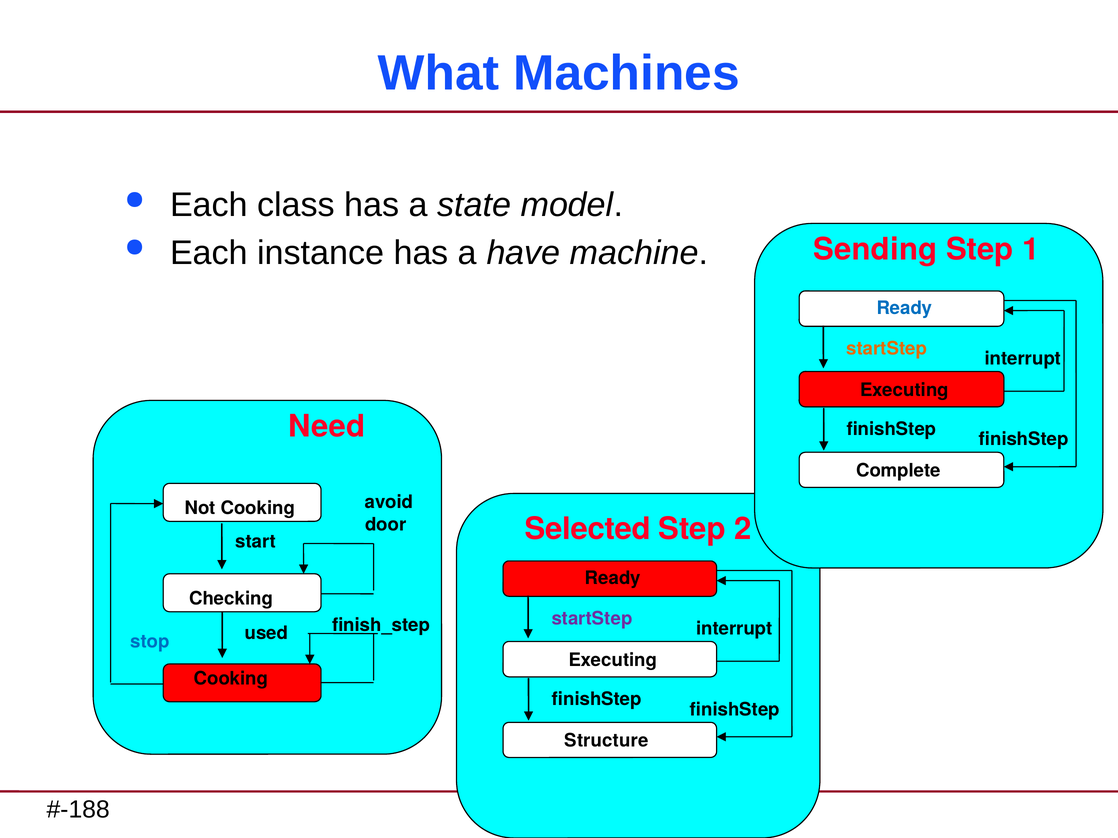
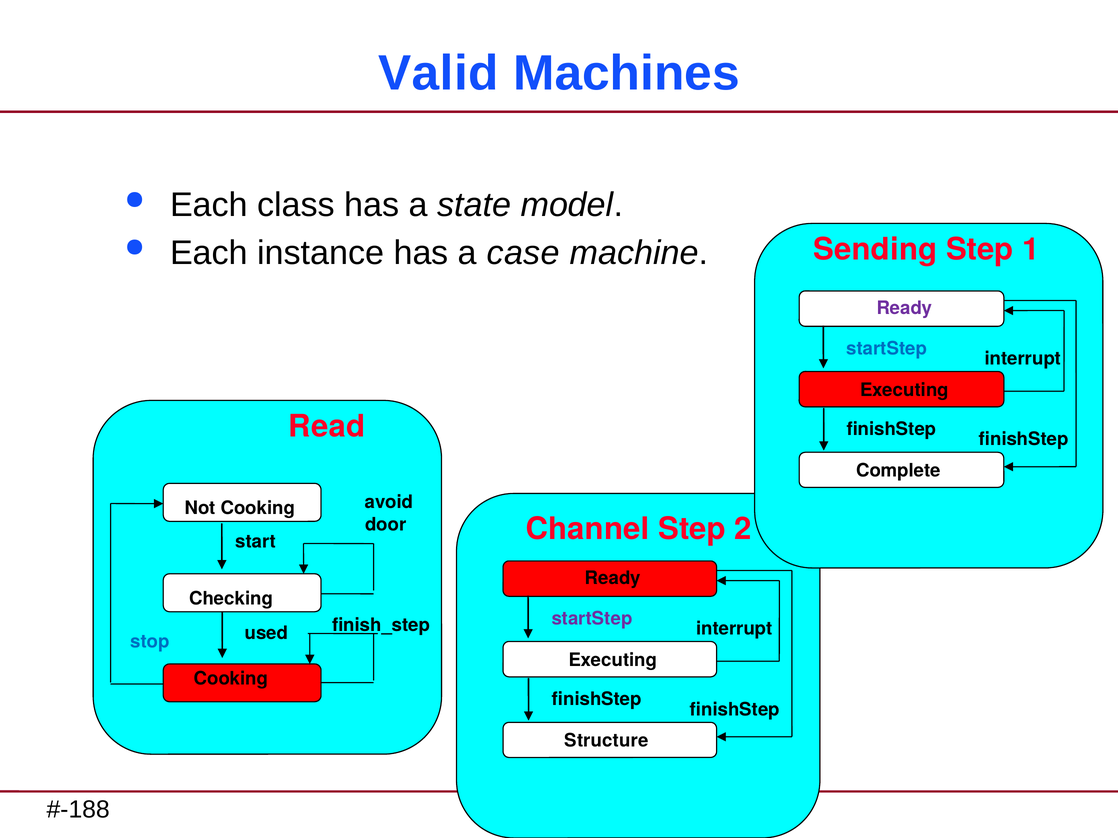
What: What -> Valid (438, 73)
have: have -> case (523, 253)
Ready colour: blue -> purple (904, 308)
startStep colour: orange -> blue (887, 349)
Need: Need -> Read (327, 427)
Selected: Selected -> Channel (587, 529)
